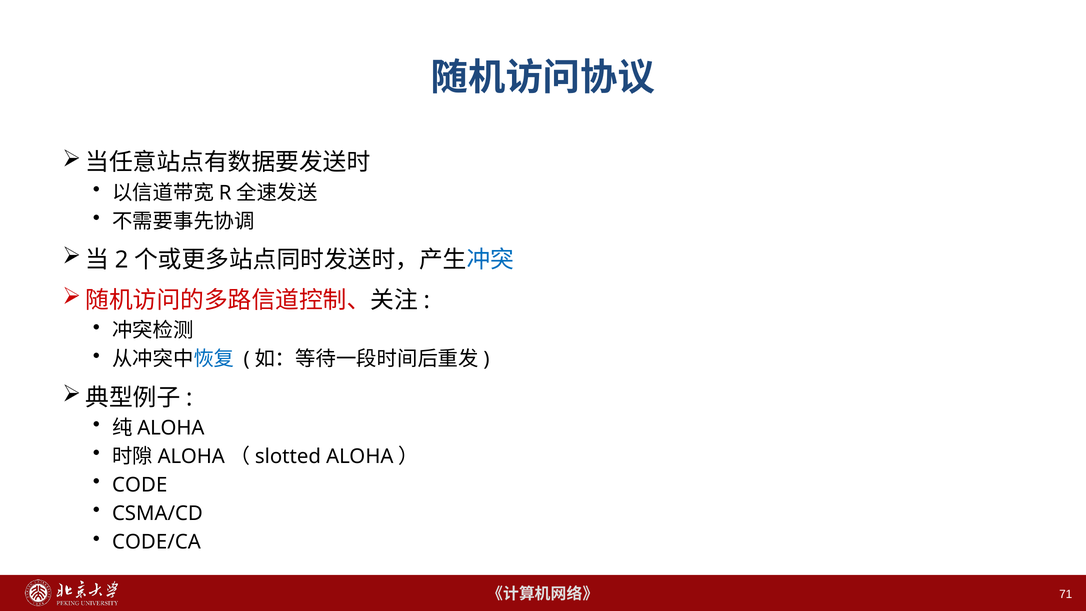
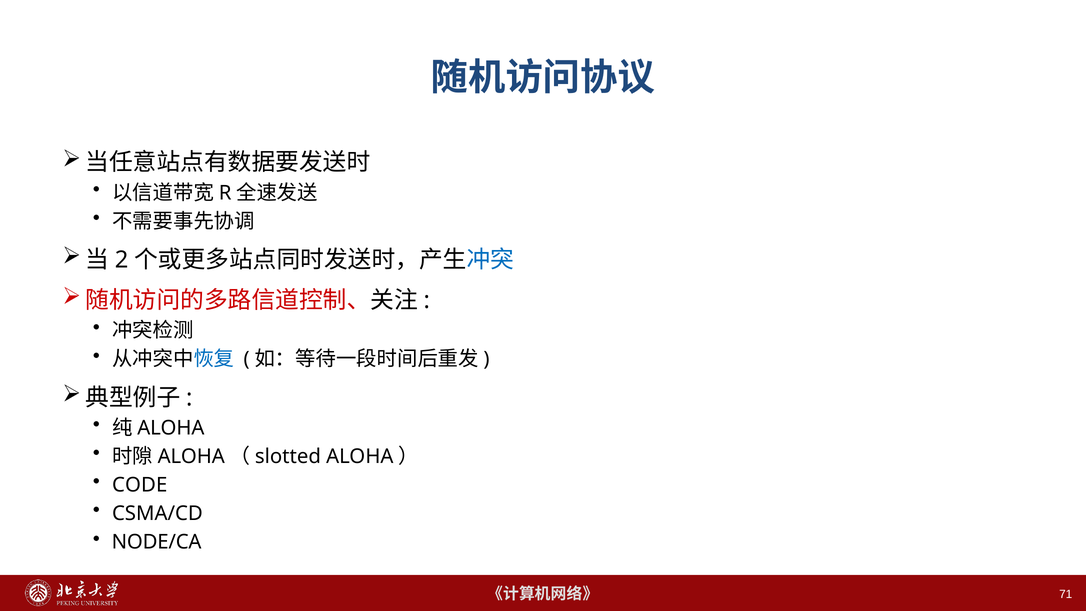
CODE/CA: CODE/CA -> NODE/CA (157, 542)
